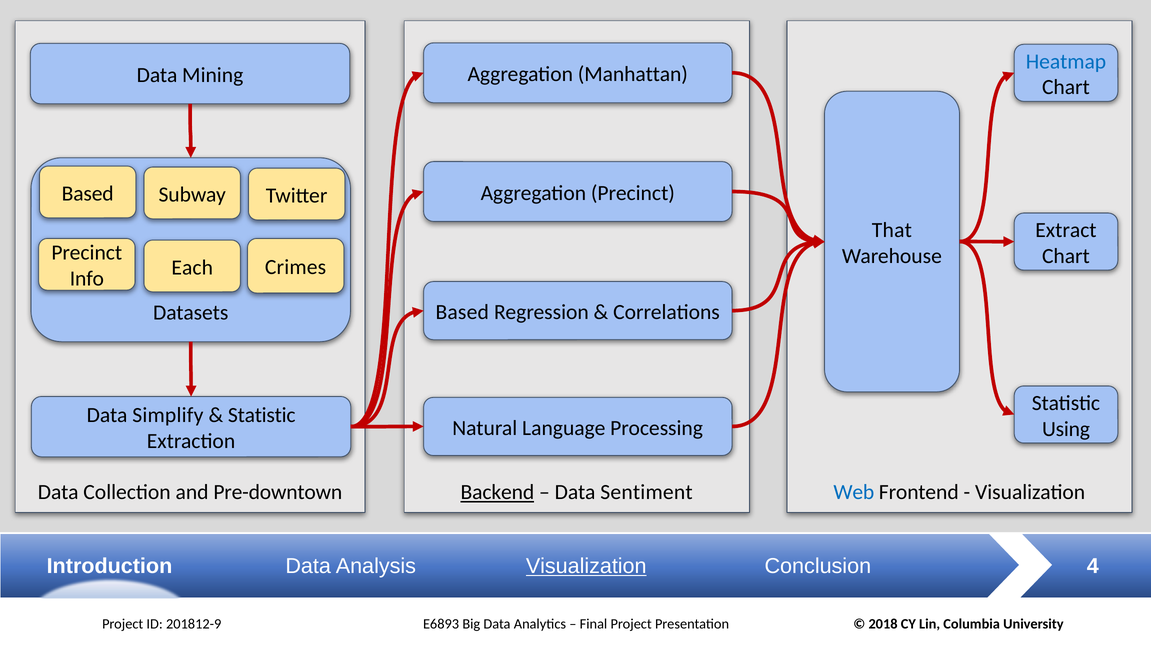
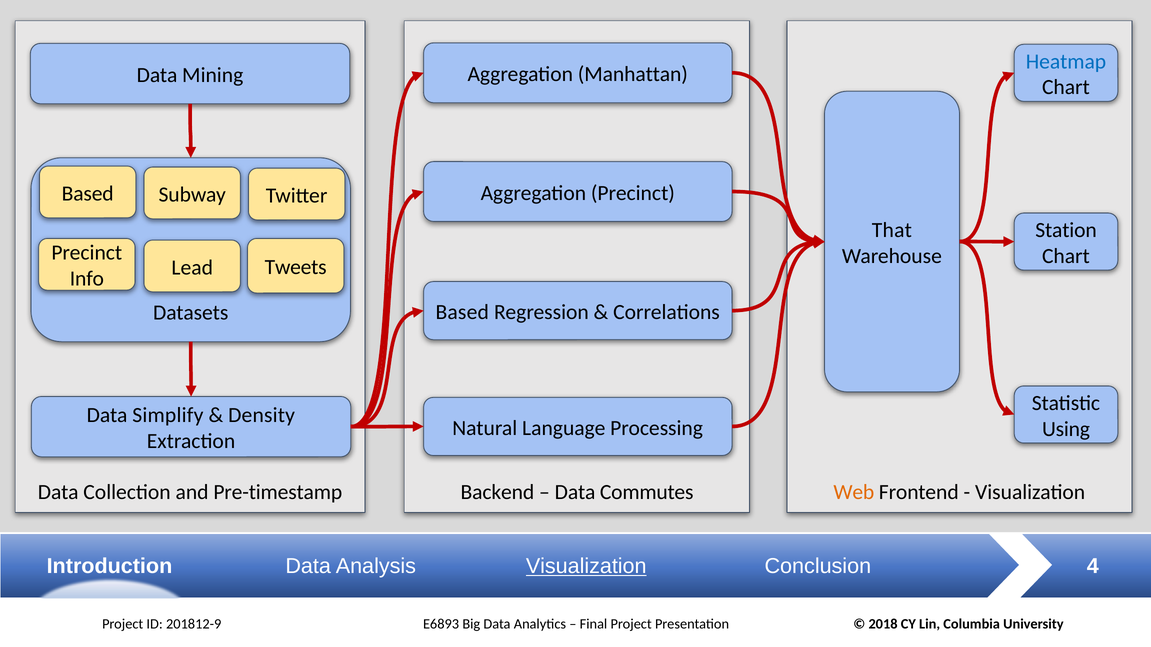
Extract: Extract -> Station (1066, 230)
Crimes: Crimes -> Tweets (296, 267)
Each: Each -> Lead (192, 268)
Statistic: Statistic -> Density (262, 415)
Pre-downtown: Pre-downtown -> Pre-timestamp (278, 493)
Backend underline: present -> none (497, 493)
Sentiment: Sentiment -> Commutes (647, 493)
Web colour: blue -> orange (854, 493)
